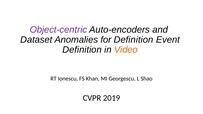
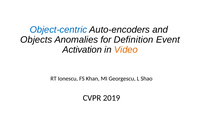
Object-centric colour: purple -> blue (58, 30)
Dataset: Dataset -> Objects (36, 40)
Definition: Definition -> Activation (82, 50)
